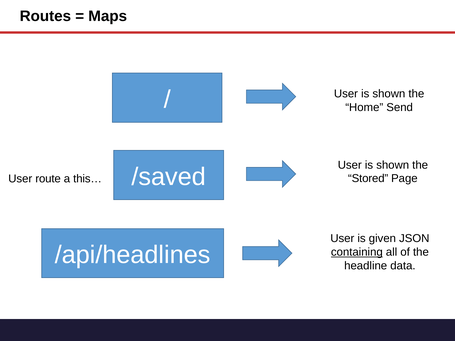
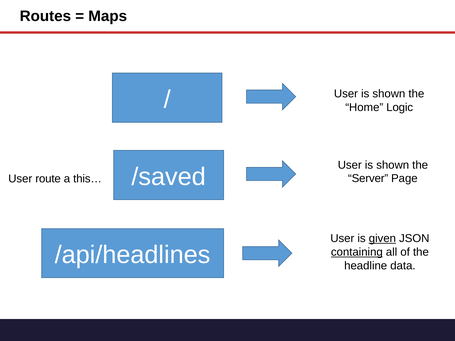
Send: Send -> Logic (400, 107)
Stored: Stored -> Server (368, 179)
given underline: none -> present (382, 239)
